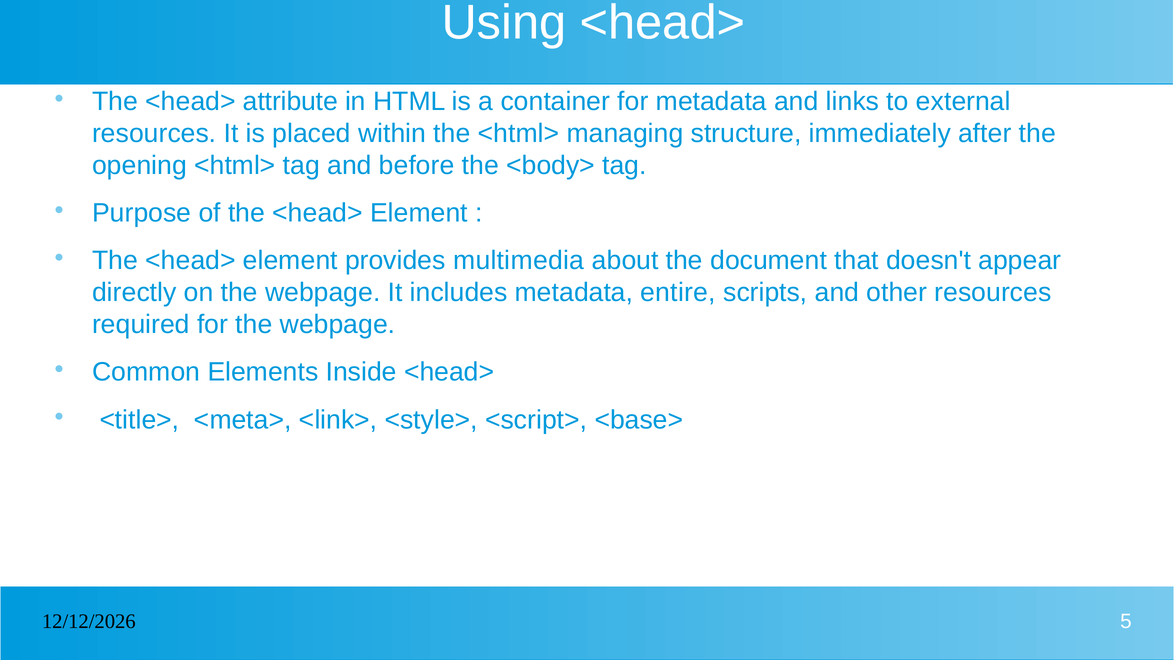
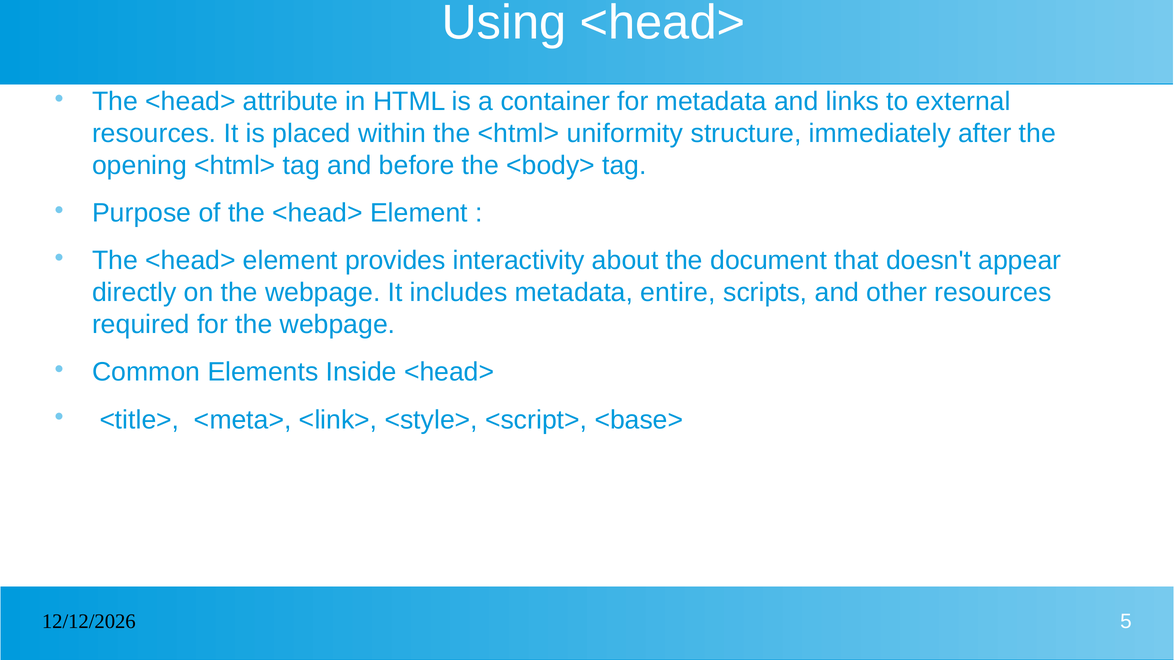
managing: managing -> uniformity (625, 134)
multimedia: multimedia -> interactivity (519, 261)
